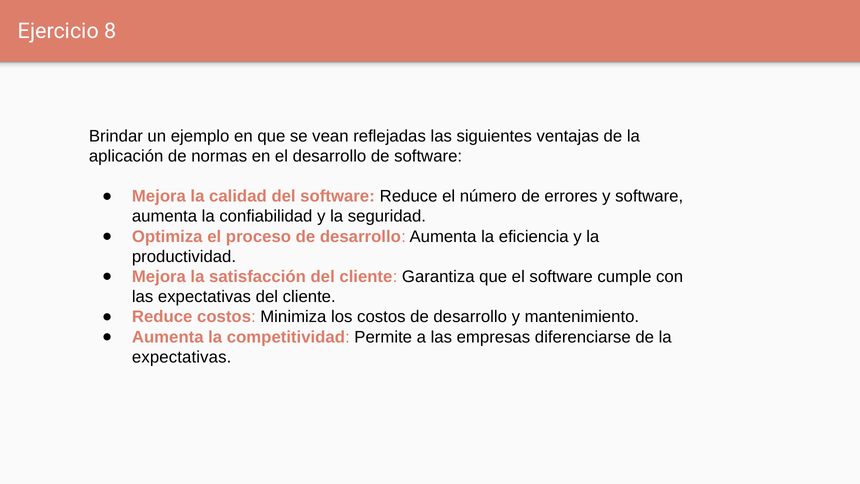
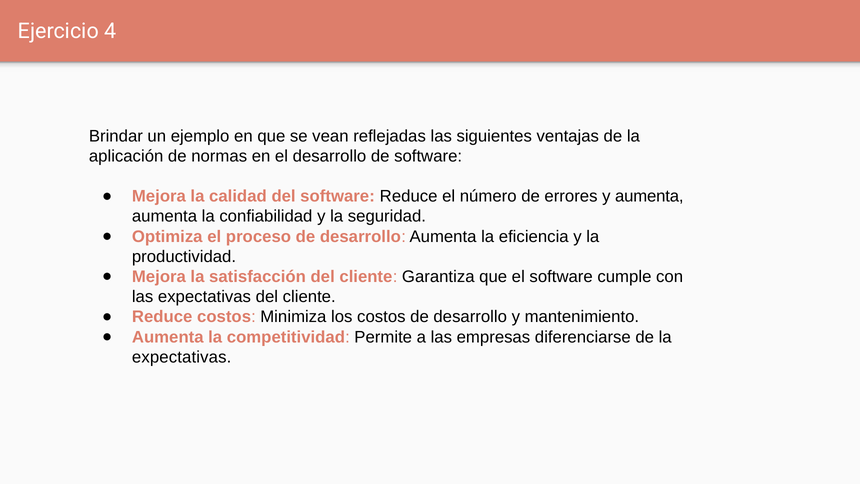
8: 8 -> 4 (110, 31)
y software: software -> aumenta (649, 196)
